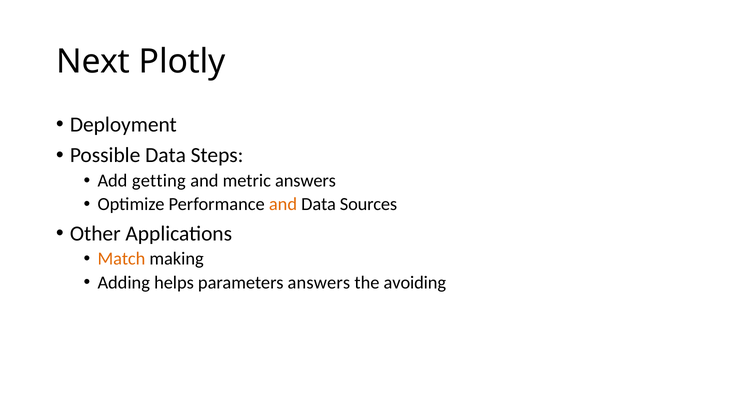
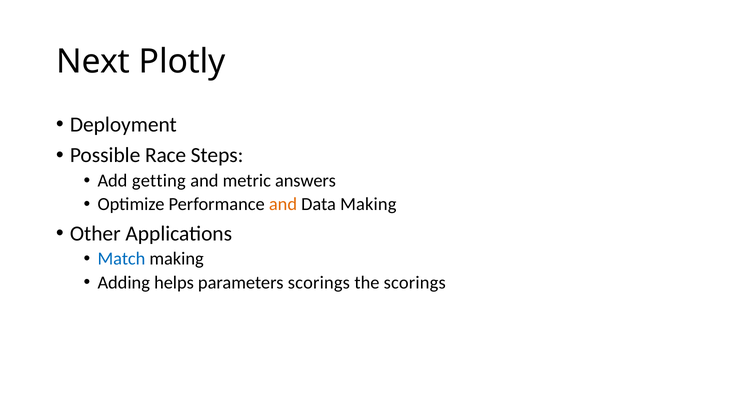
Possible Data: Data -> Race (166, 155)
Data Sources: Sources -> Making (368, 204)
Match colour: orange -> blue (121, 259)
parameters answers: answers -> scorings (319, 283)
the avoiding: avoiding -> scorings (415, 283)
